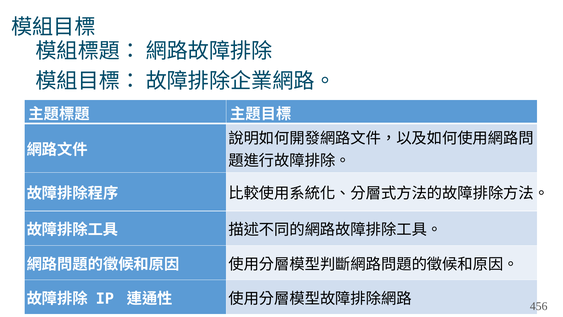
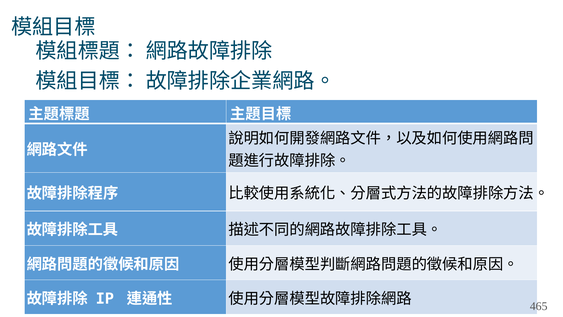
456: 456 -> 465 (539, 306)
